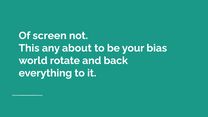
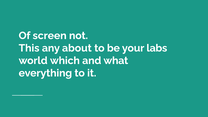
bias: bias -> labs (157, 48)
rotate: rotate -> which (65, 61)
back: back -> what (116, 61)
